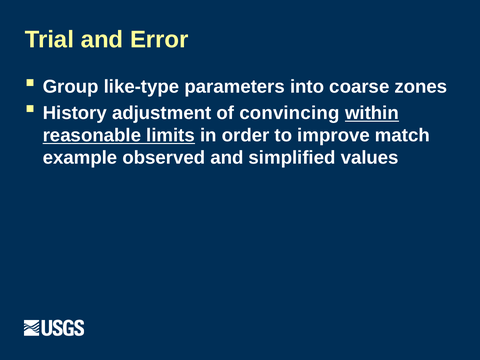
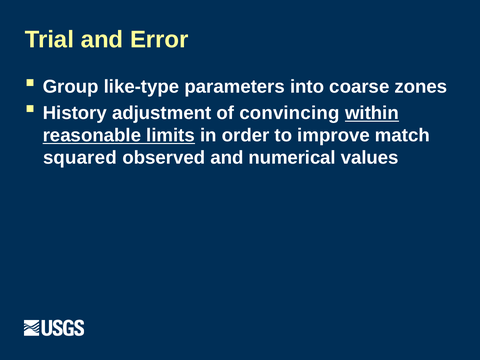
example: example -> squared (80, 158)
simplified: simplified -> numerical (292, 158)
